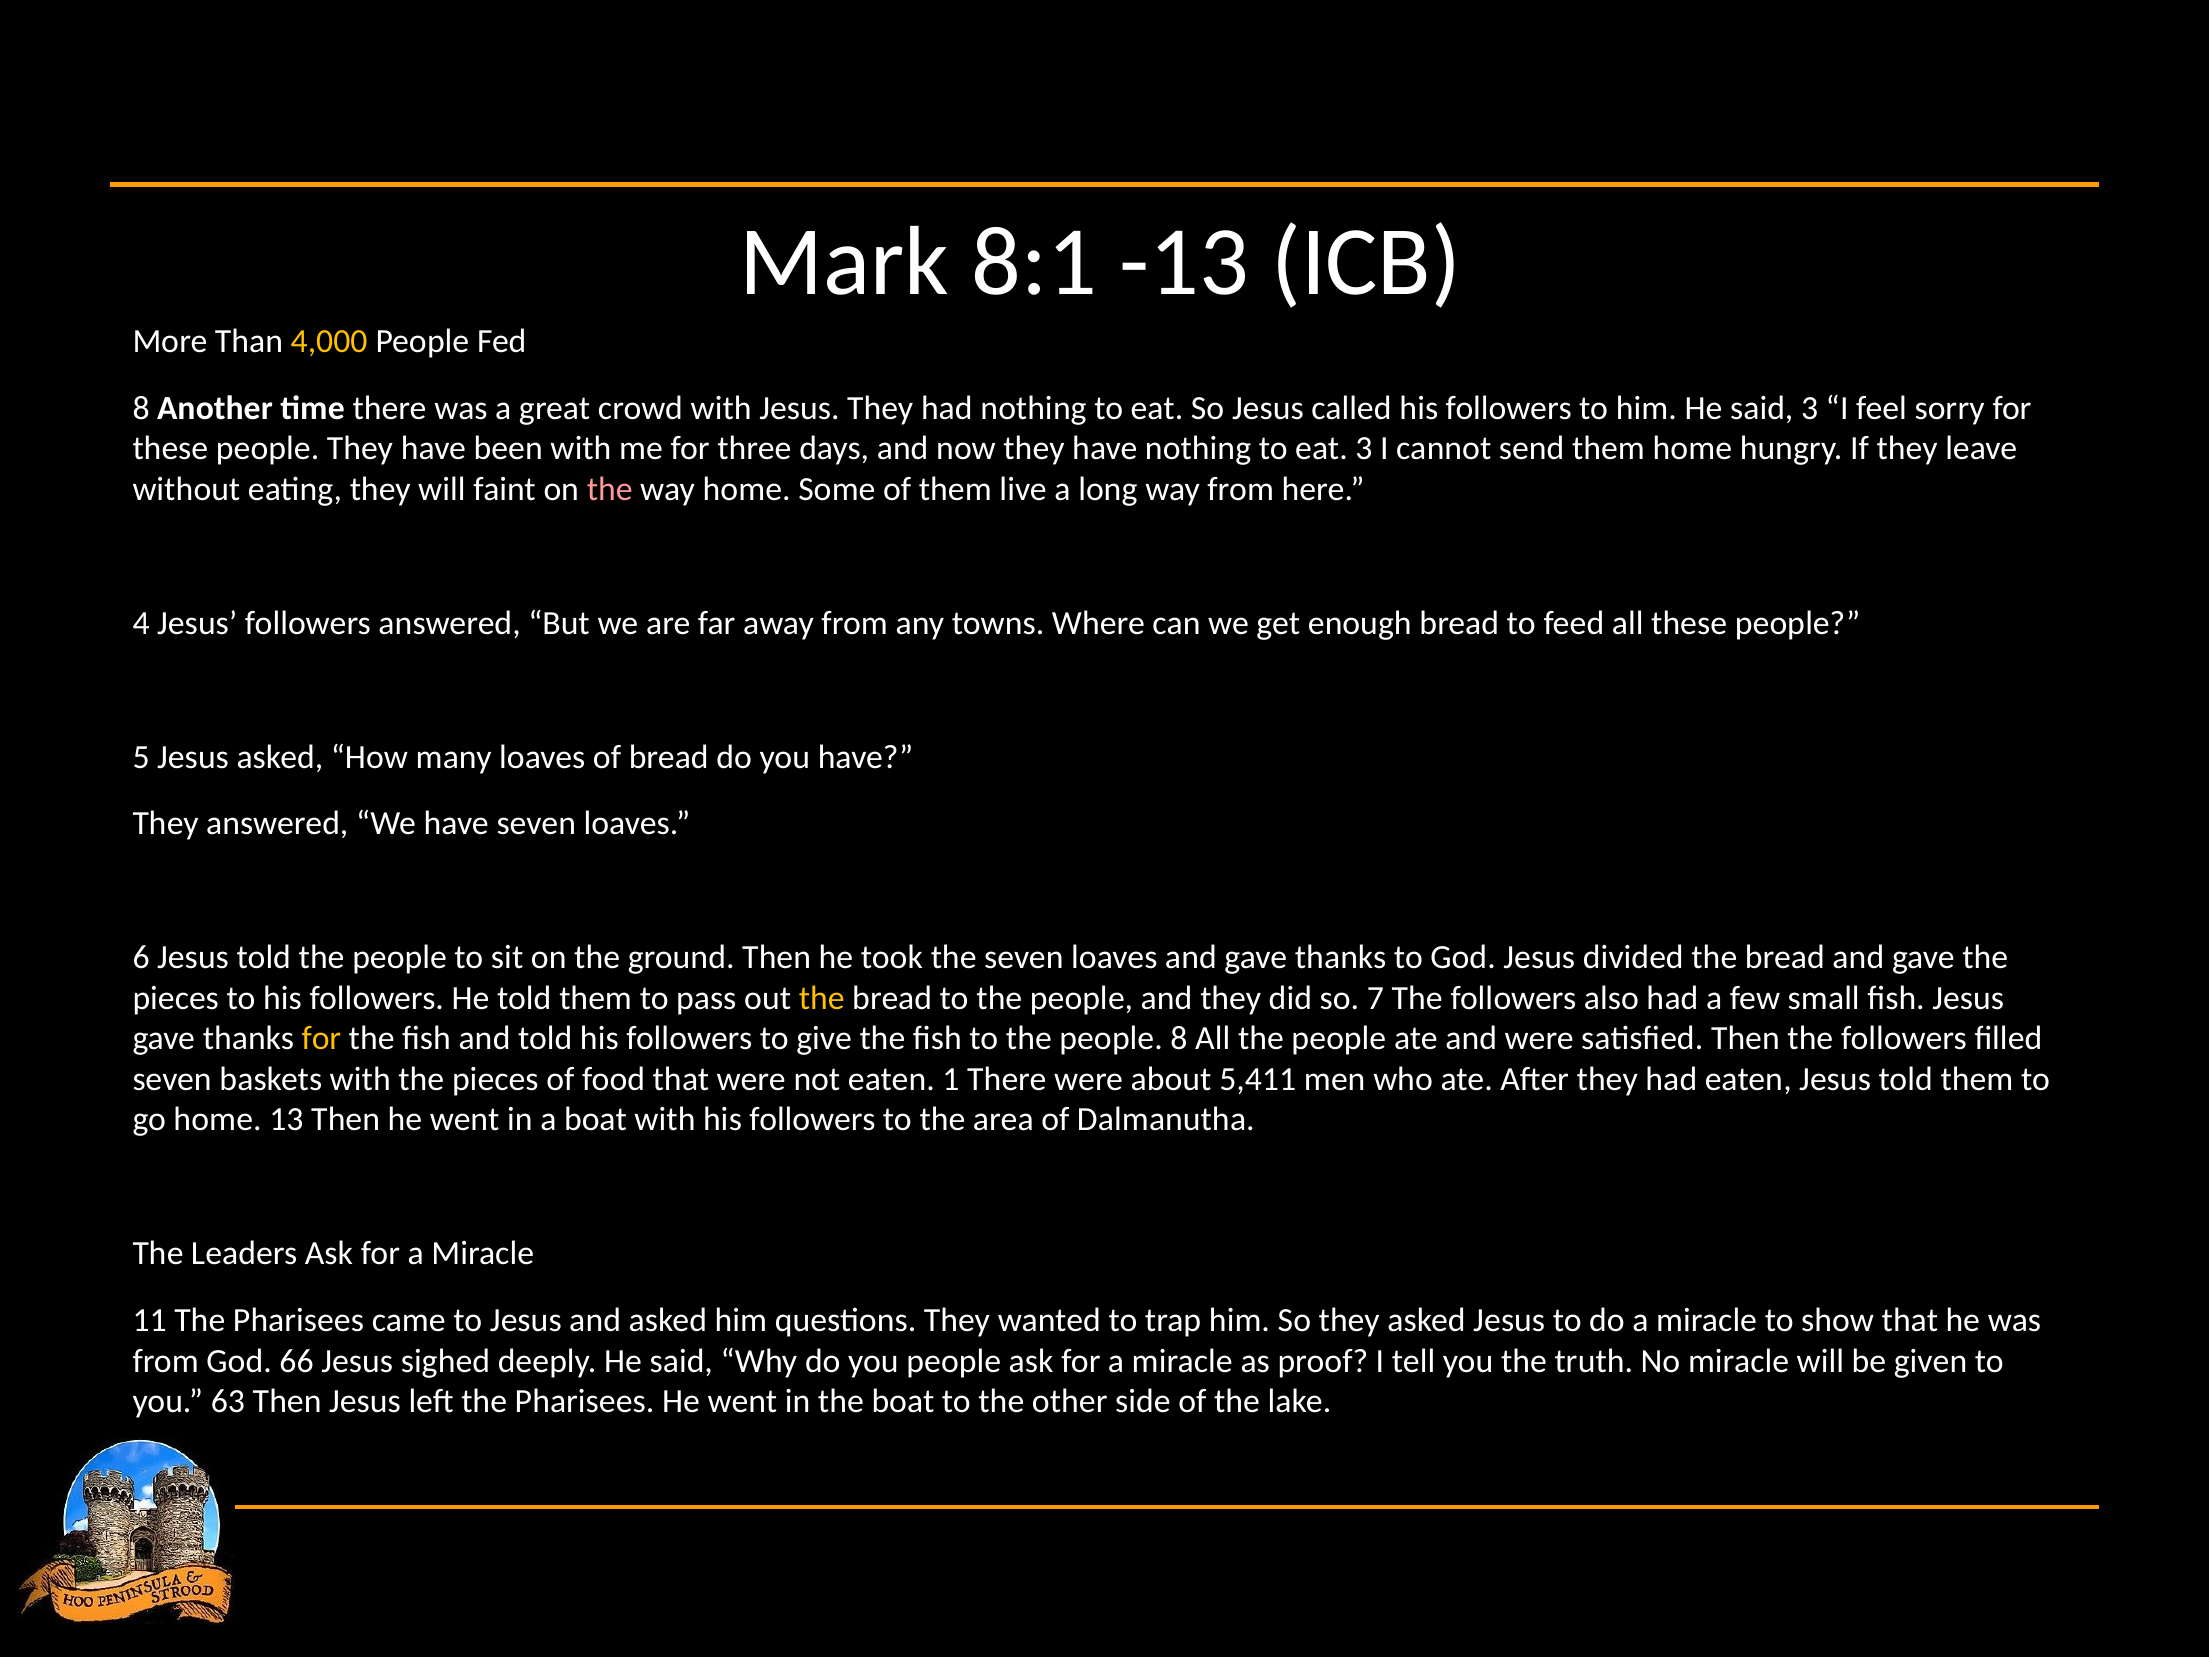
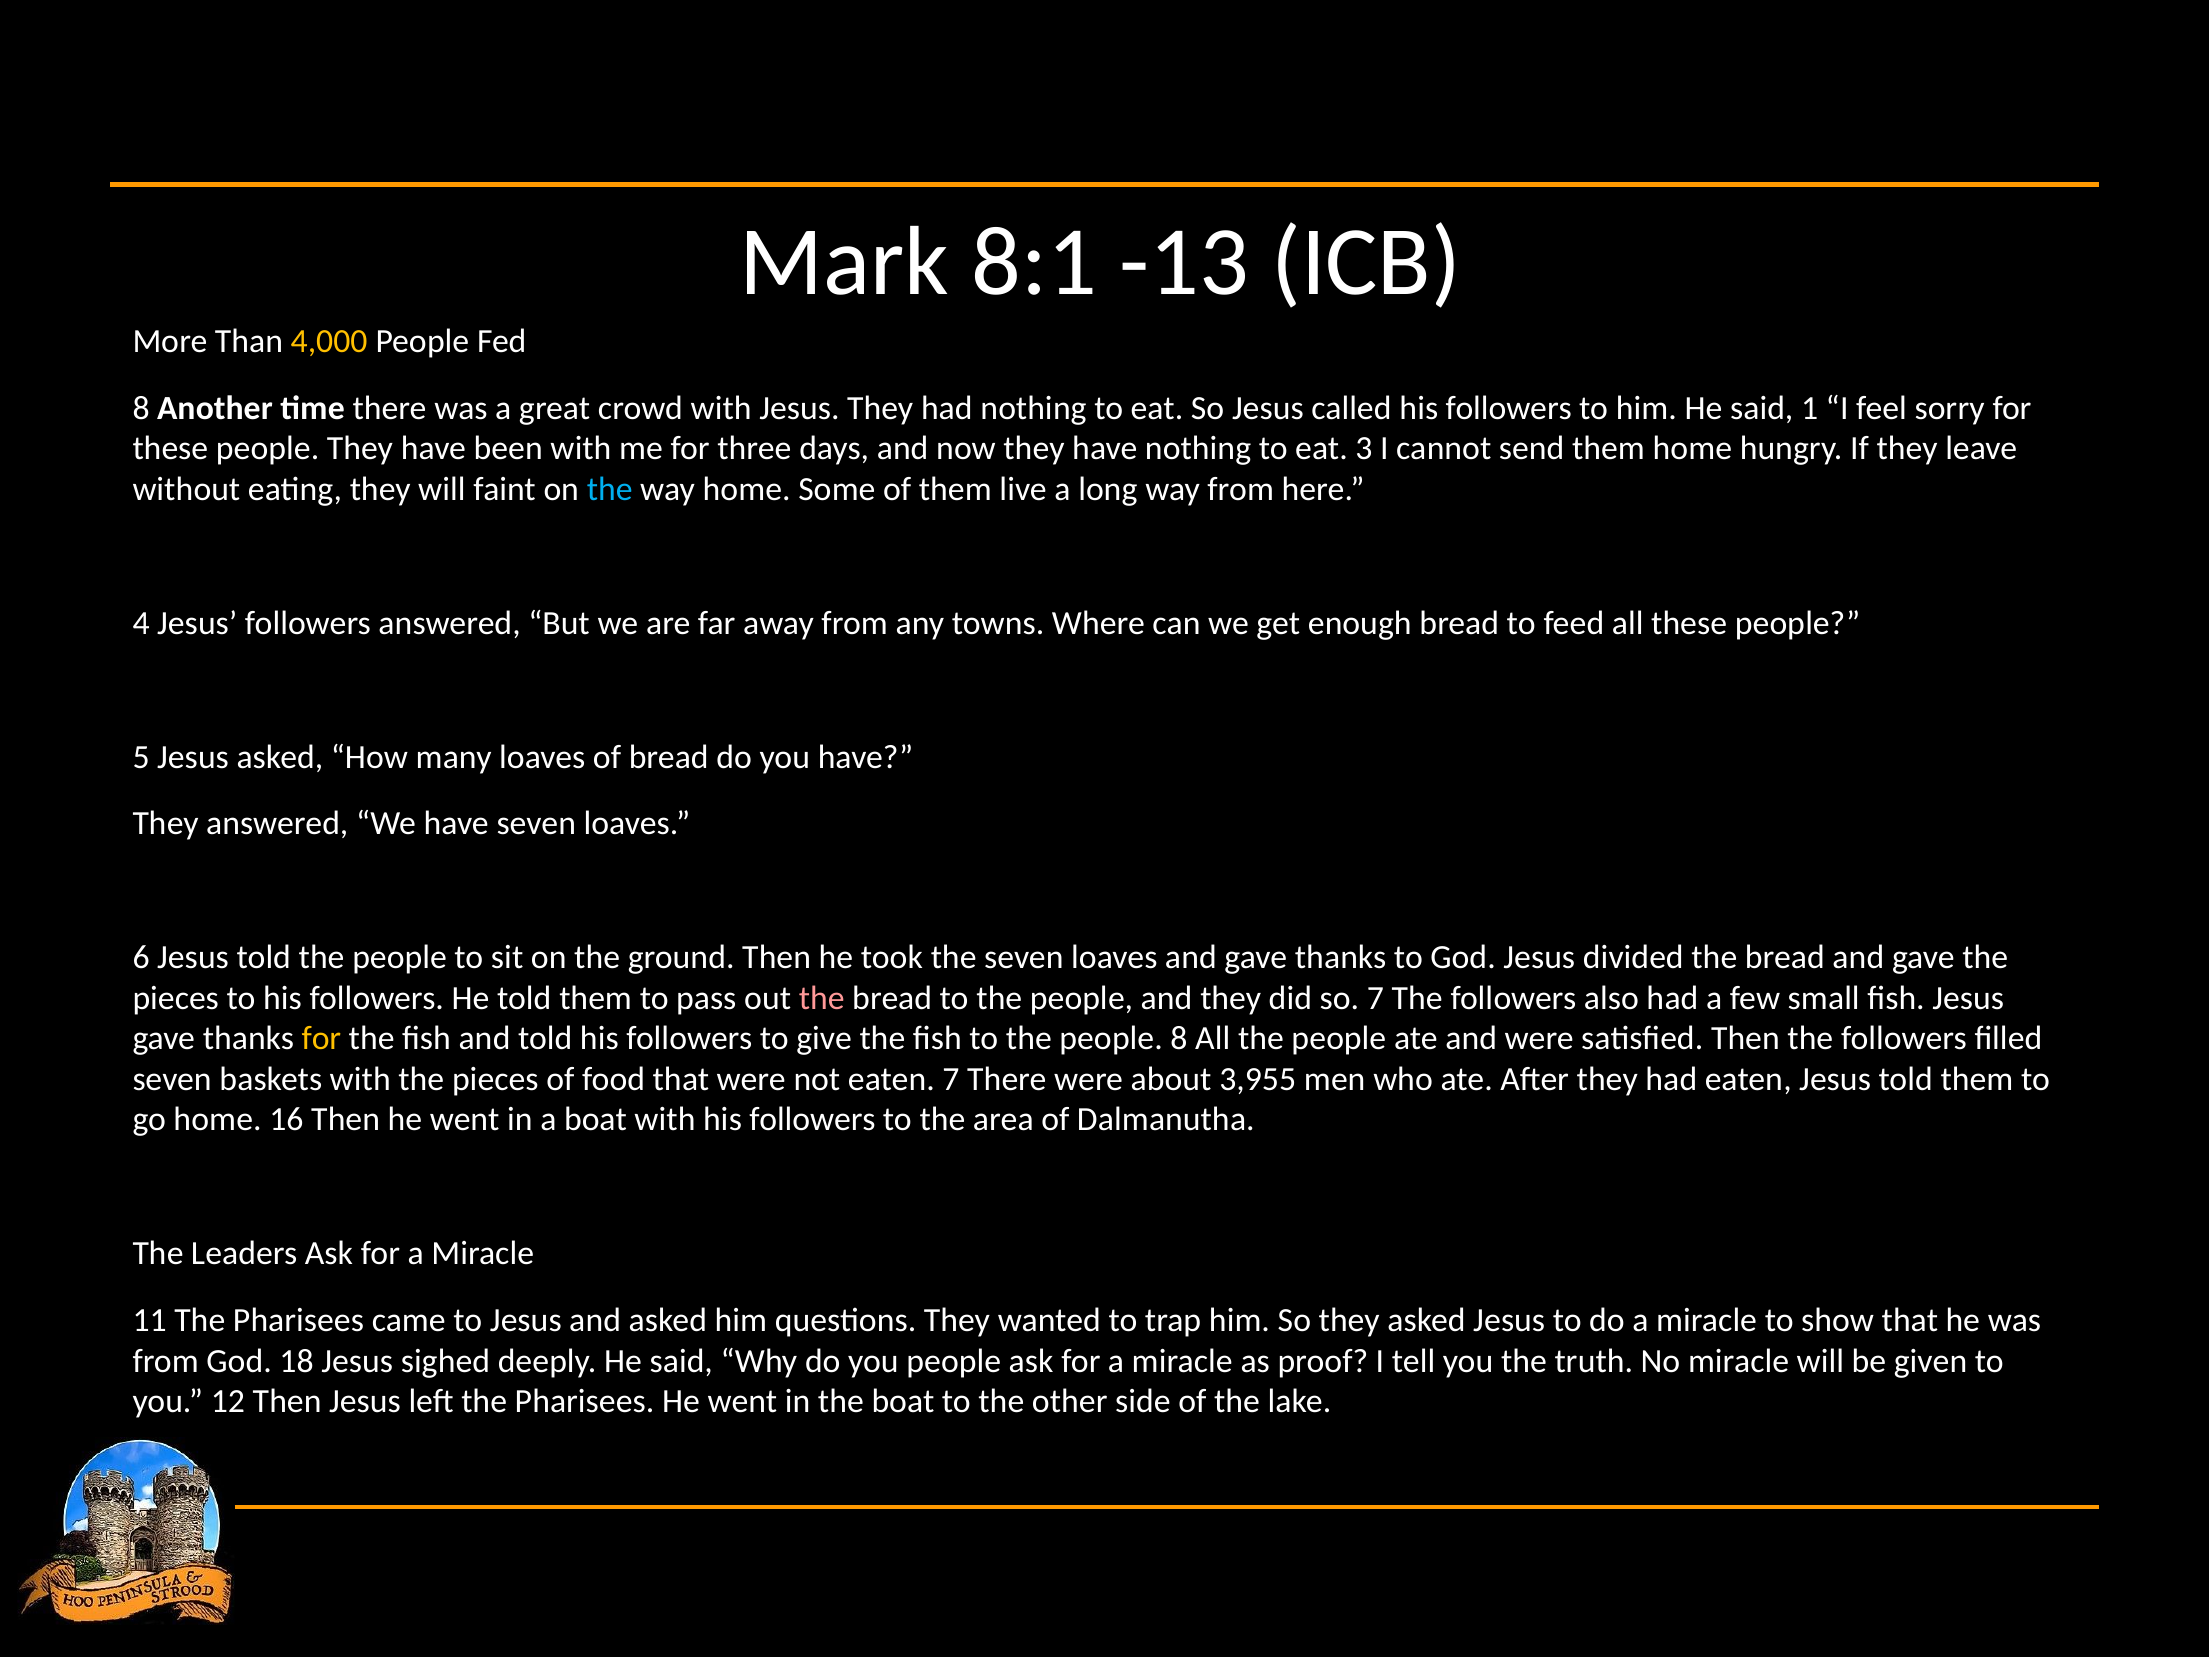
said 3: 3 -> 1 (1810, 408)
the colour: pink -> light blue (610, 489)
the colour: yellow -> pink (822, 998)
eaten 1: 1 -> 7 (951, 1079)
5,411: 5,411 -> 3,955 (1258, 1079)
13: 13 -> 16 (286, 1120)
66: 66 -> 18 (297, 1361)
63: 63 -> 12 (228, 1401)
